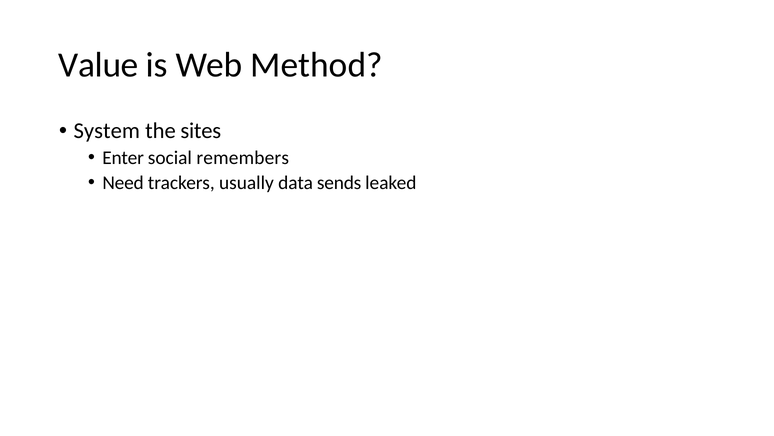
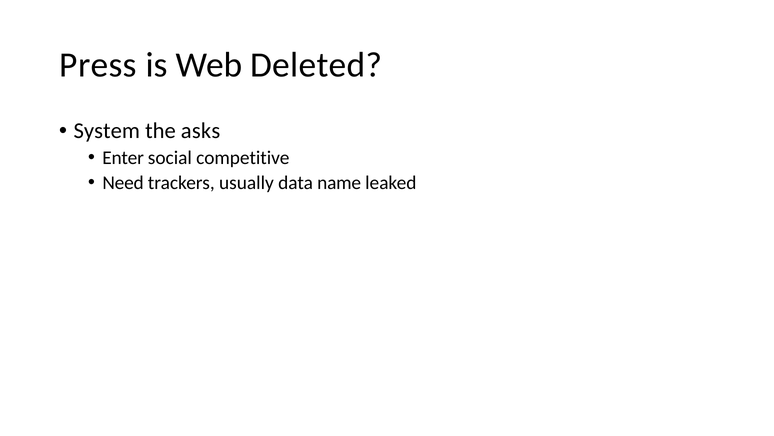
Value: Value -> Press (98, 65)
Method: Method -> Deleted (316, 65)
sites: sites -> asks (201, 131)
remembers: remembers -> competitive (243, 157)
sends: sends -> name (339, 182)
